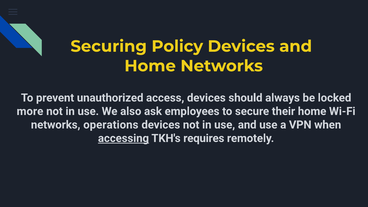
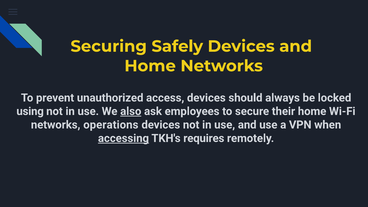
Policy: Policy -> Safely (177, 46)
more: more -> using (30, 111)
also underline: none -> present (131, 111)
